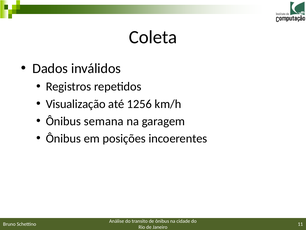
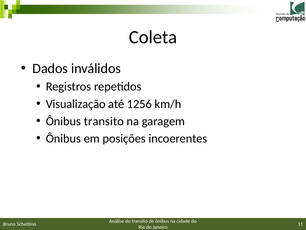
Ônibus semana: semana -> transito (104, 121)
